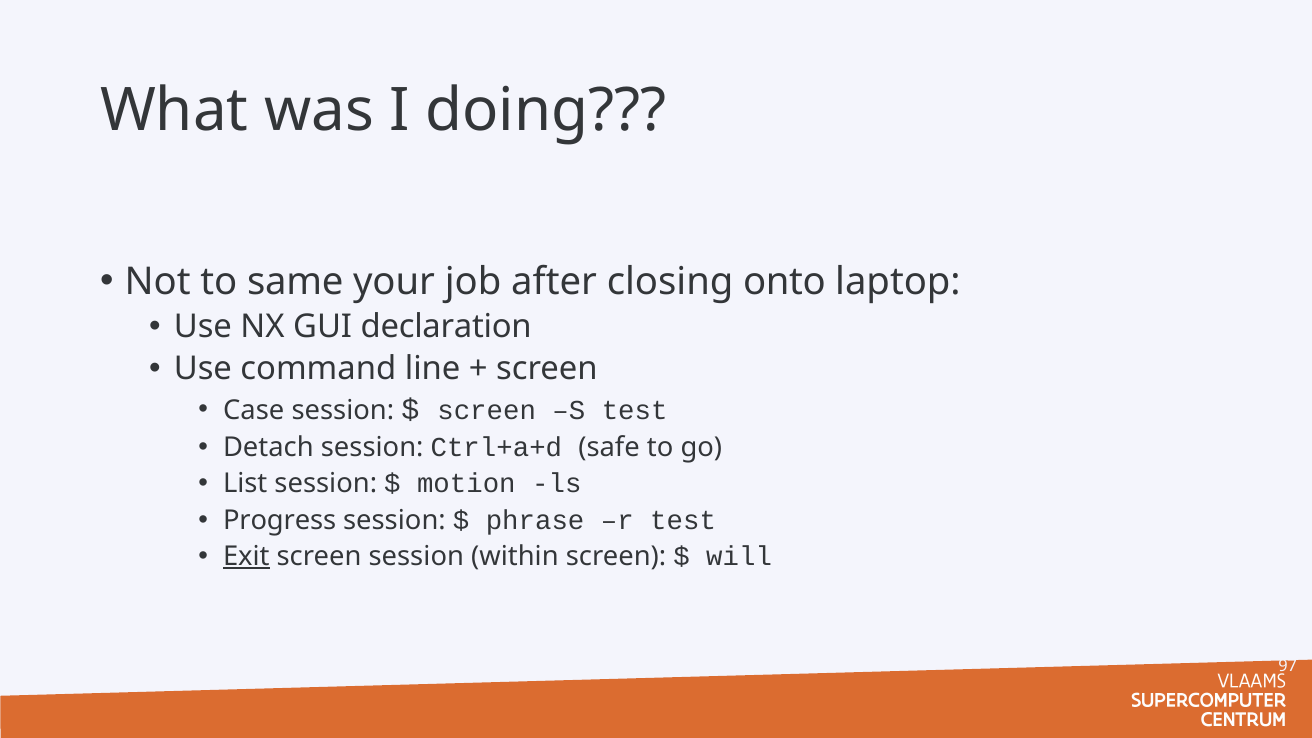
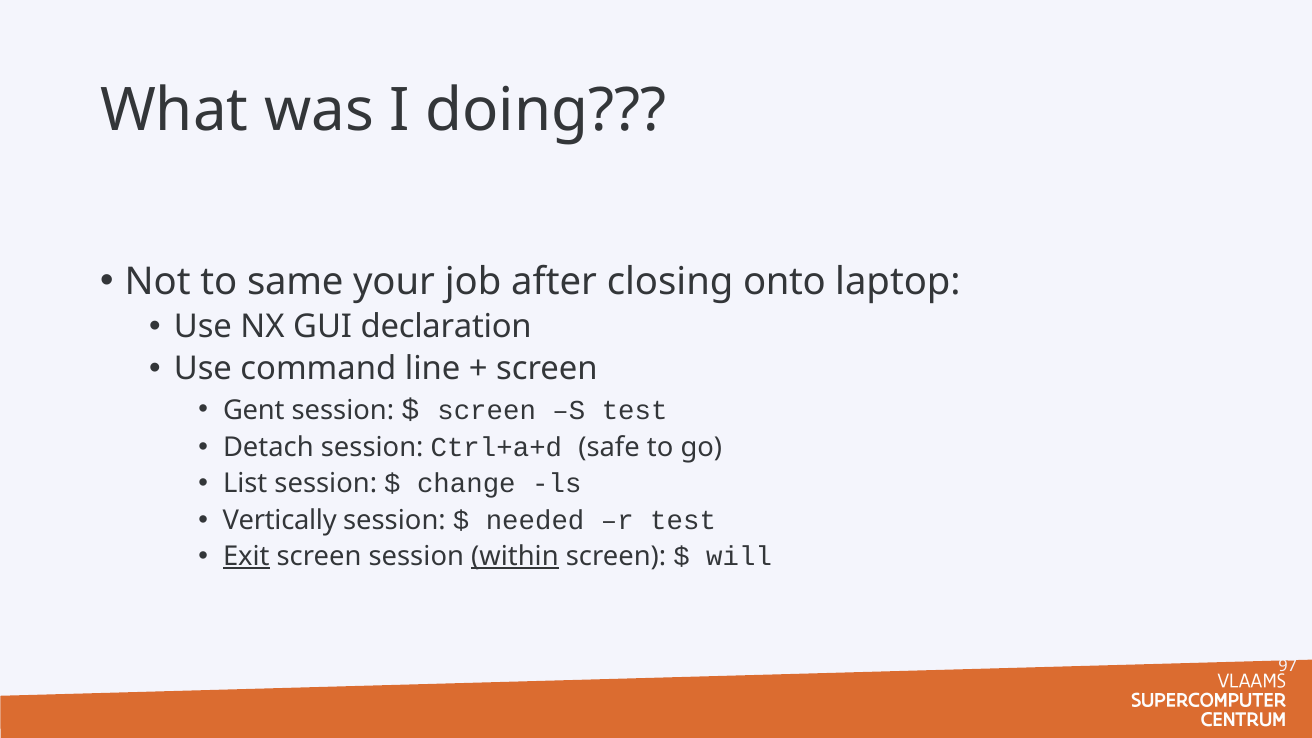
Case: Case -> Gent (254, 411)
motion: motion -> change (466, 484)
Progress: Progress -> Vertically (280, 520)
phrase: phrase -> needed (535, 520)
within underline: none -> present (515, 556)
